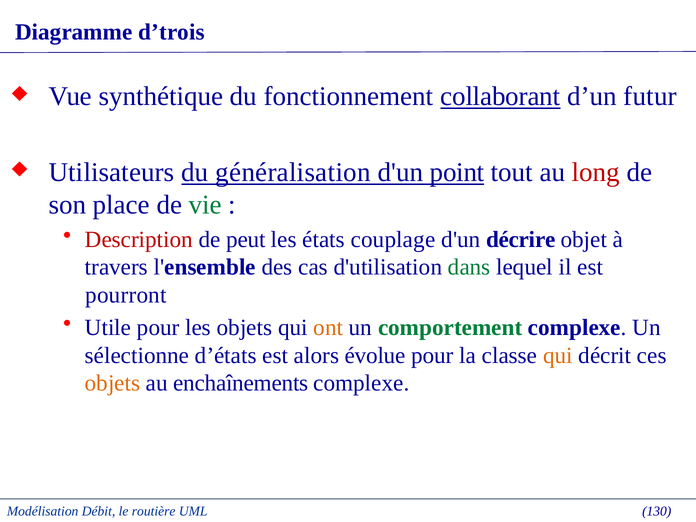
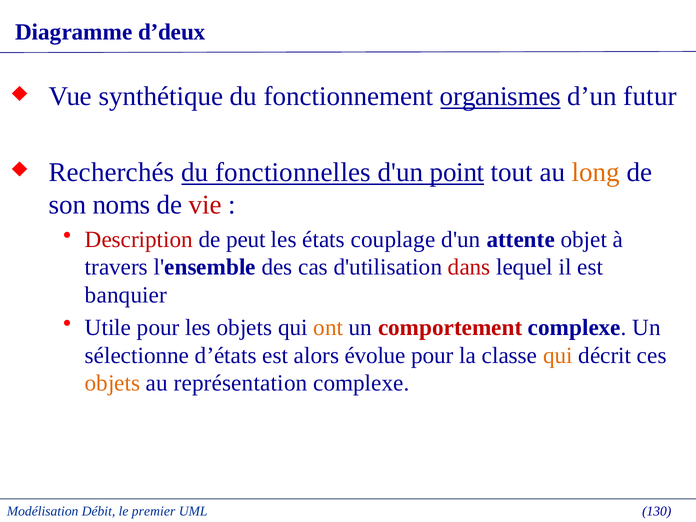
d’trois: d’trois -> d’deux (172, 32)
collaborant: collaborant -> organismes (500, 97)
Utilisateurs: Utilisateurs -> Recherchés (112, 172)
généralisation: généralisation -> fonctionnelles (293, 172)
long colour: red -> orange (596, 172)
place: place -> noms (121, 205)
vie colour: green -> red (205, 205)
décrire: décrire -> attente (521, 239)
dans colour: green -> red (469, 267)
pourront: pourront -> banquier (126, 295)
comportement colour: green -> red (450, 328)
enchaînements: enchaînements -> représentation (241, 383)
routière: routière -> premier (154, 511)
